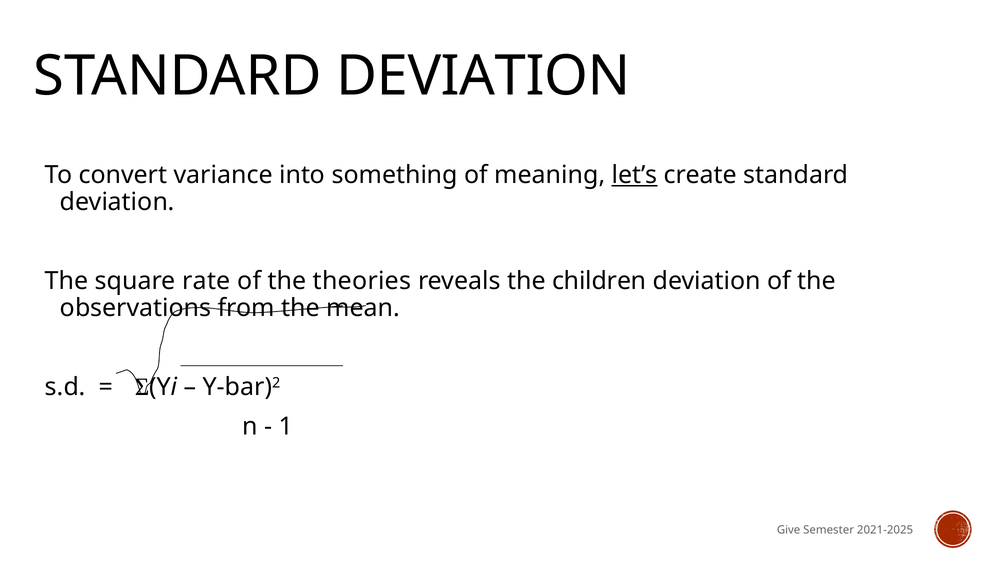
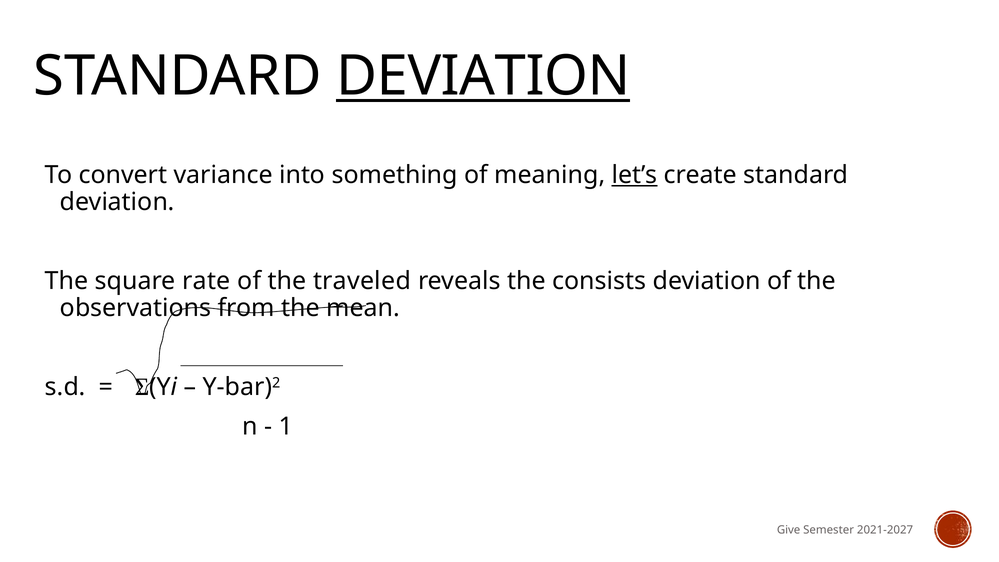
DEVIATION underline: none -> present (483, 76)
theories: theories -> traveled (362, 281)
children: children -> consists (599, 281)
2021-2025: 2021-2025 -> 2021-2027 (885, 530)
